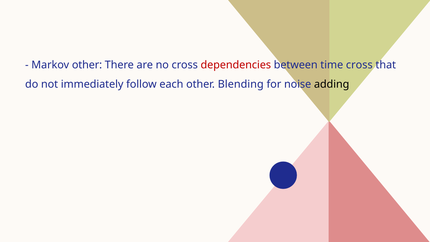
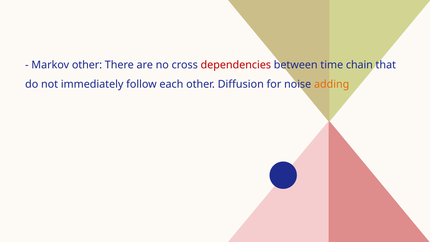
time cross: cross -> chain (359, 65)
Blending: Blending -> Diffusion (241, 84)
adding colour: black -> orange (332, 84)
